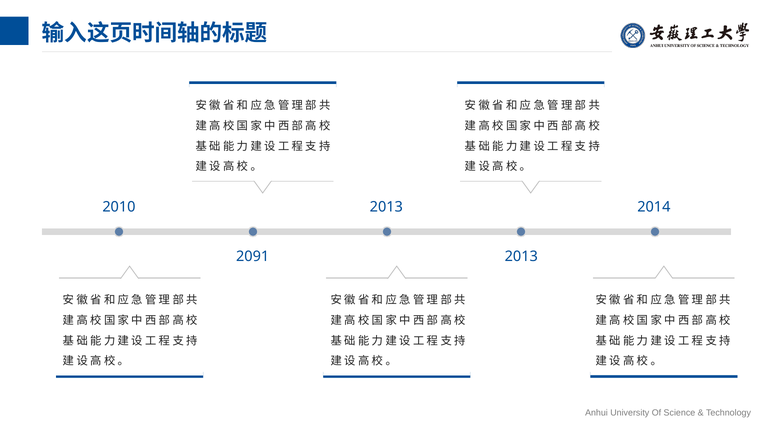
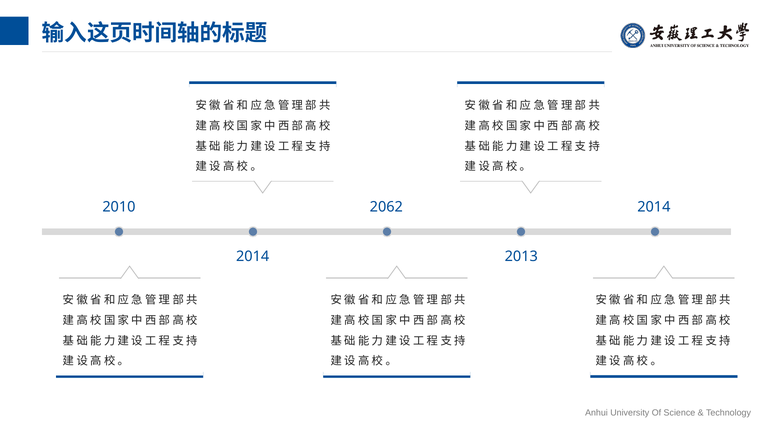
2010 2013: 2013 -> 2062 (386, 207)
2091: 2091 -> 2014 (253, 256)
